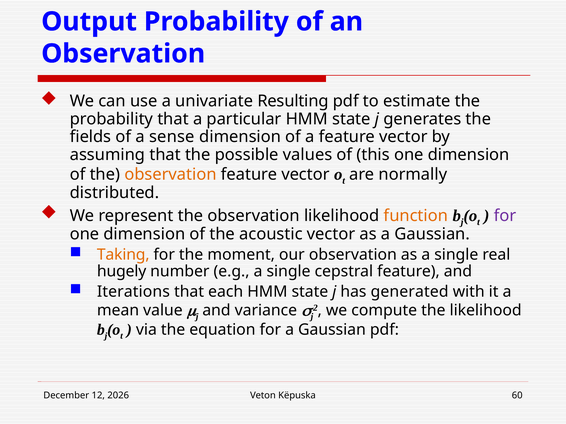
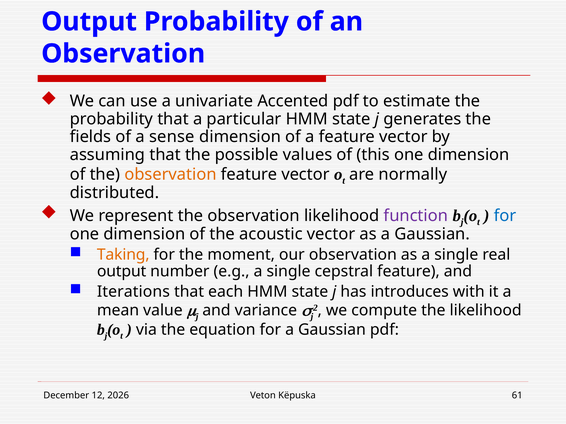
Resulting: Resulting -> Accented (293, 101)
function colour: orange -> purple (416, 216)
for colour: purple -> blue (505, 216)
hugely: hugely -> output (122, 272)
generated: generated -> introduces (410, 292)
60: 60 -> 61 (517, 396)
